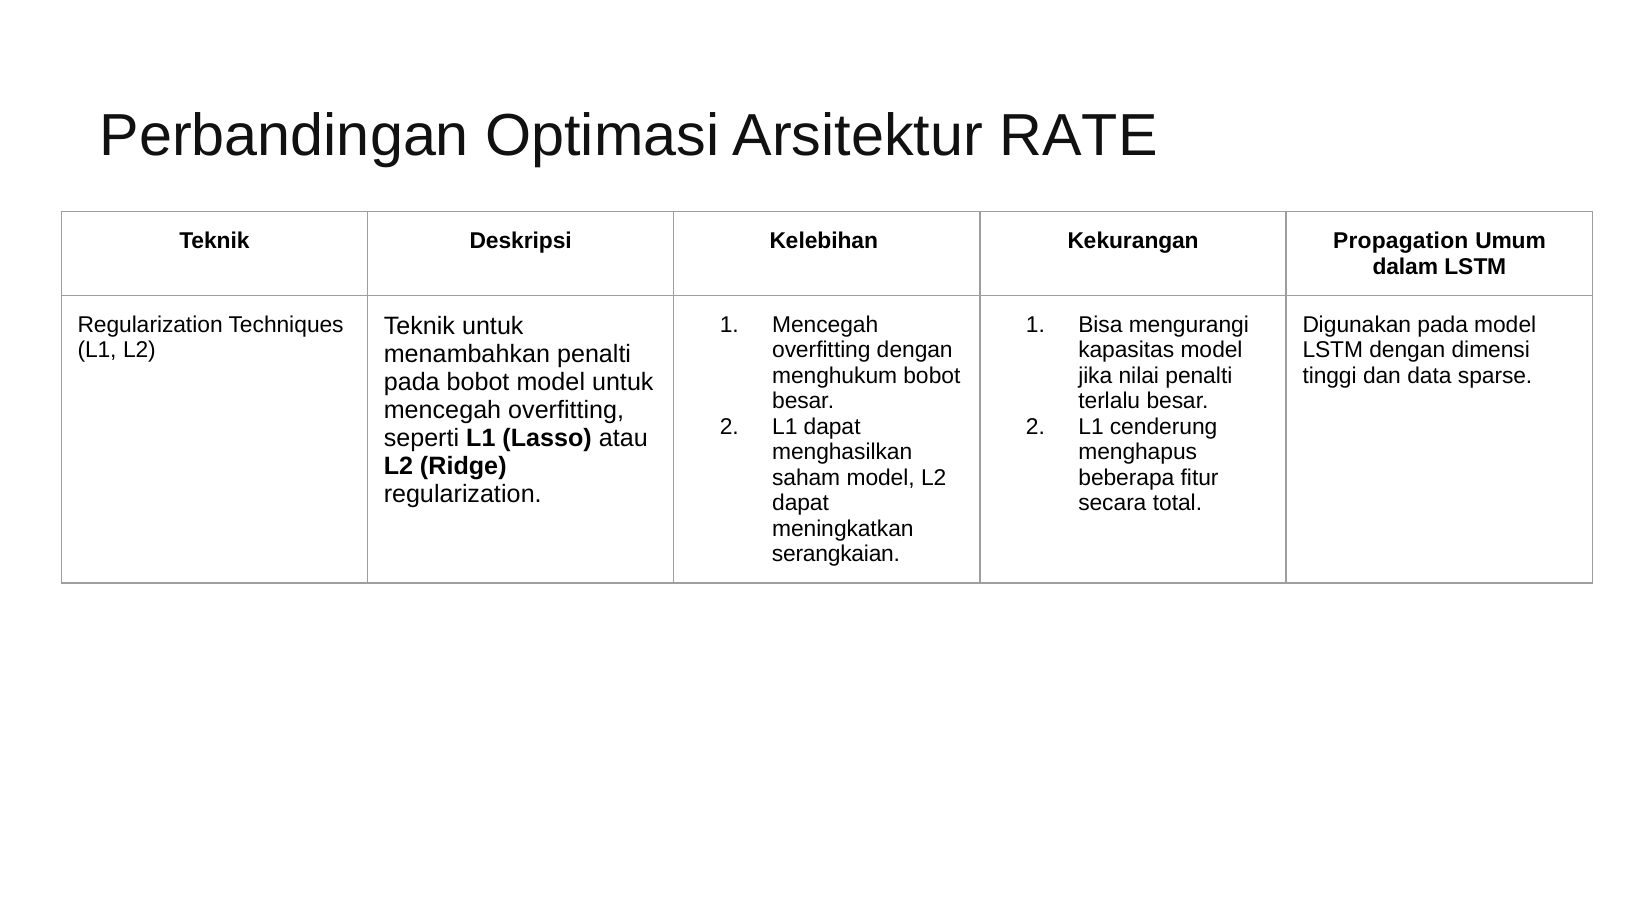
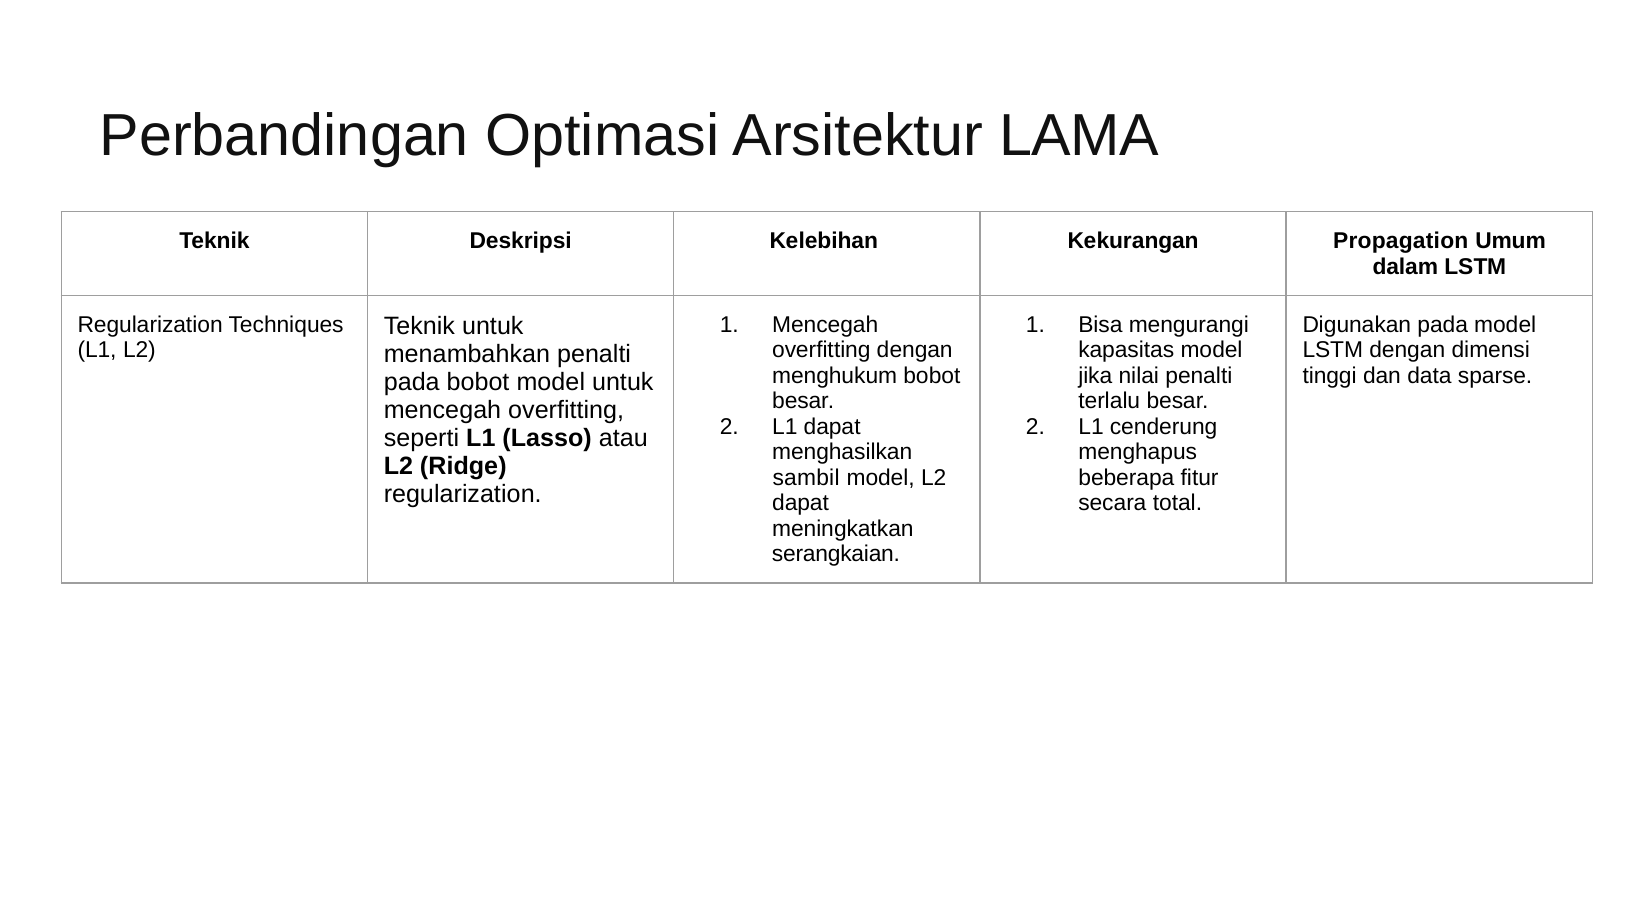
RATE: RATE -> LAMA (1079, 136)
saham: saham -> sambil (806, 478)
